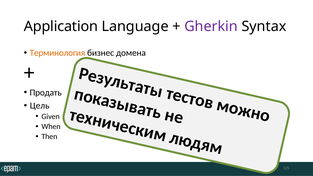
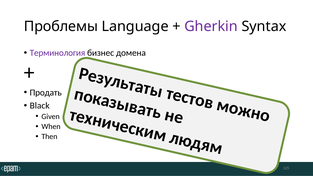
Application: Application -> Проблемы (61, 26)
Терминология colour: orange -> purple (57, 53)
Цель: Цель -> Black (40, 106)
